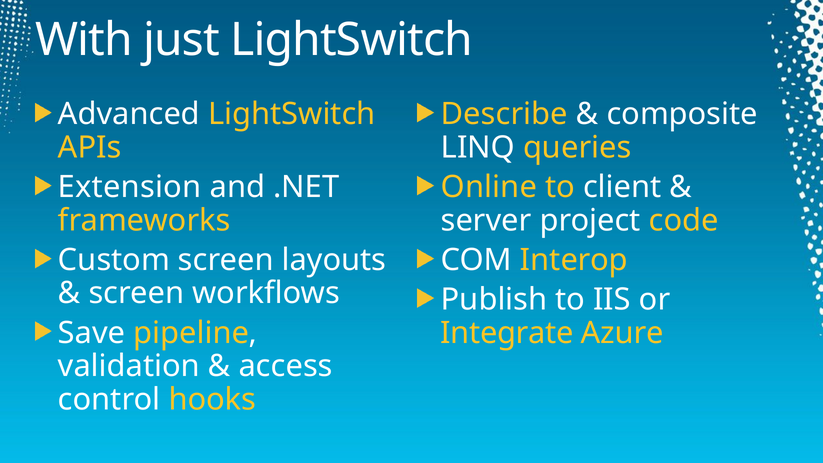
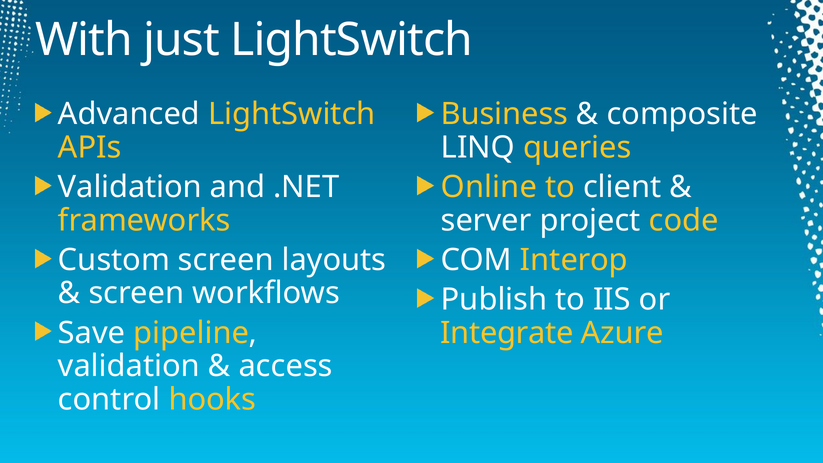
Describe: Describe -> Business (504, 114)
Extension: Extension -> Validation (130, 187)
